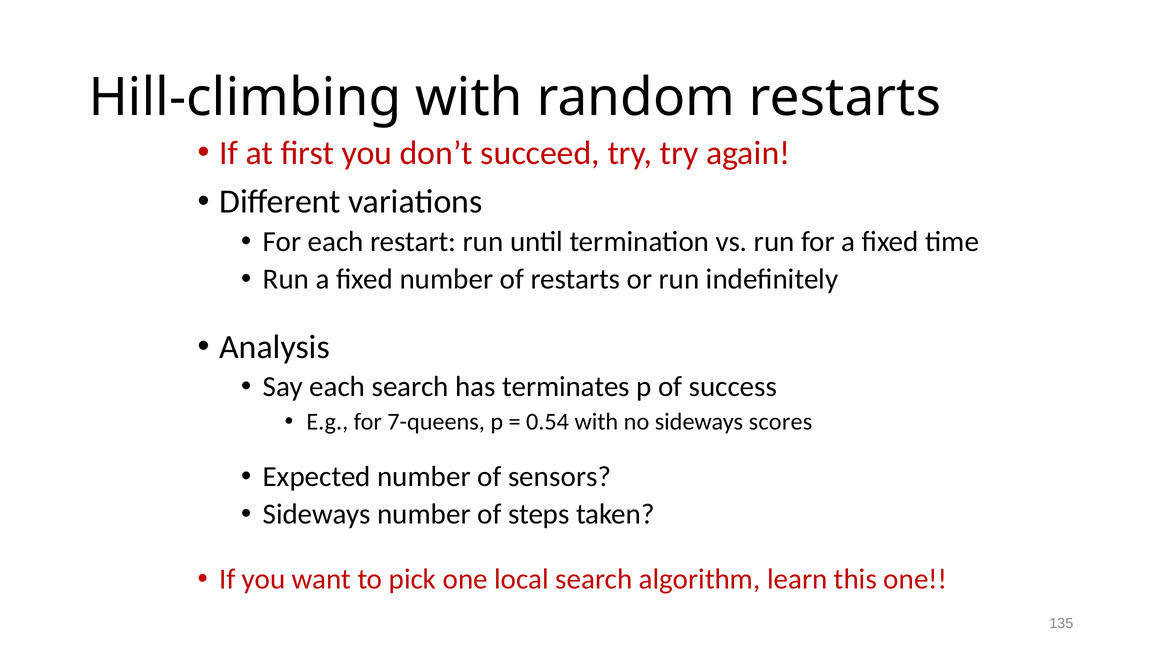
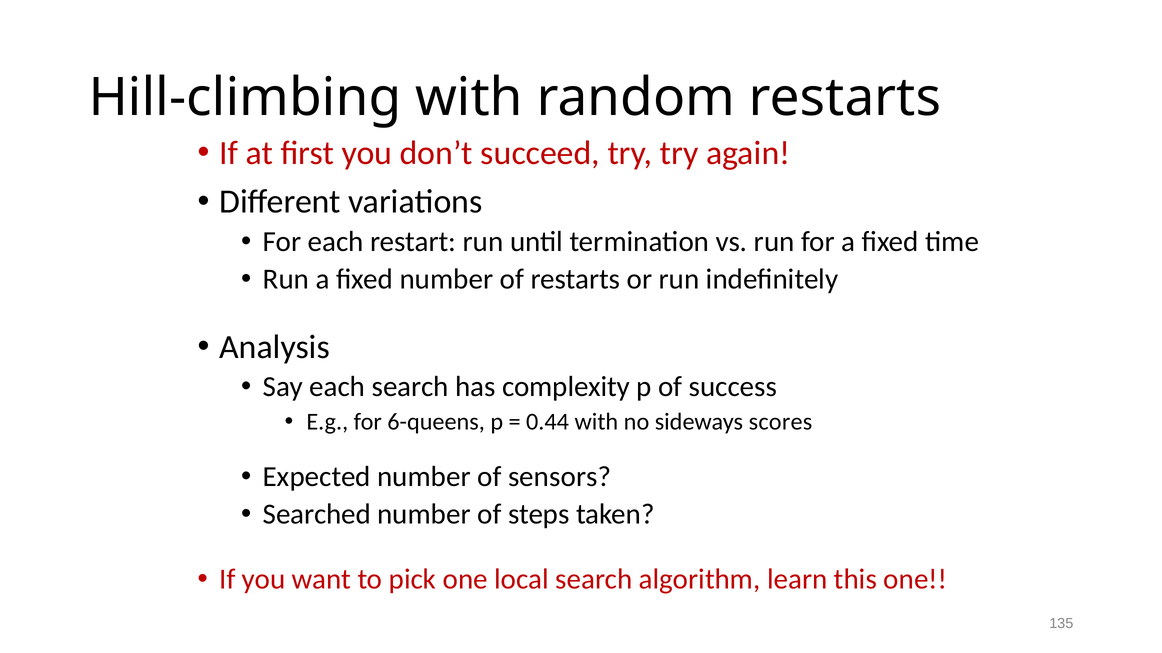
terminates: terminates -> complexity (566, 387)
7-queens: 7-queens -> 6-queens (436, 422)
0.54: 0.54 -> 0.44 (548, 422)
Sideways: Sideways -> Searched (317, 515)
